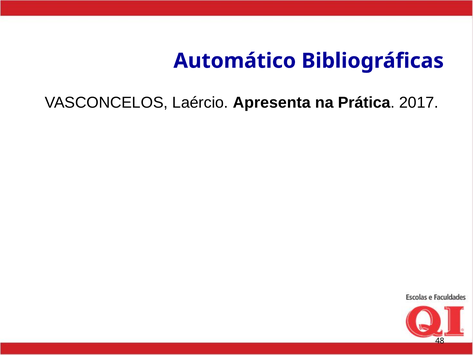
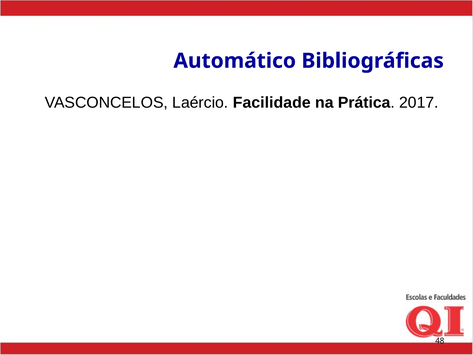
Apresenta: Apresenta -> Facilidade (272, 102)
